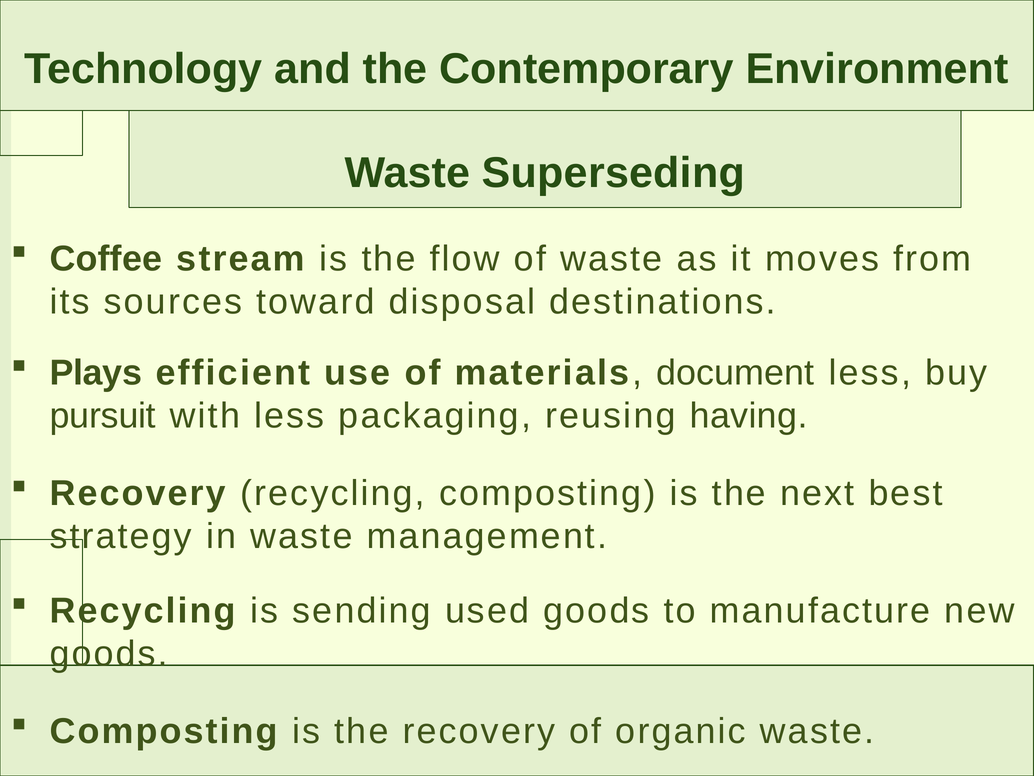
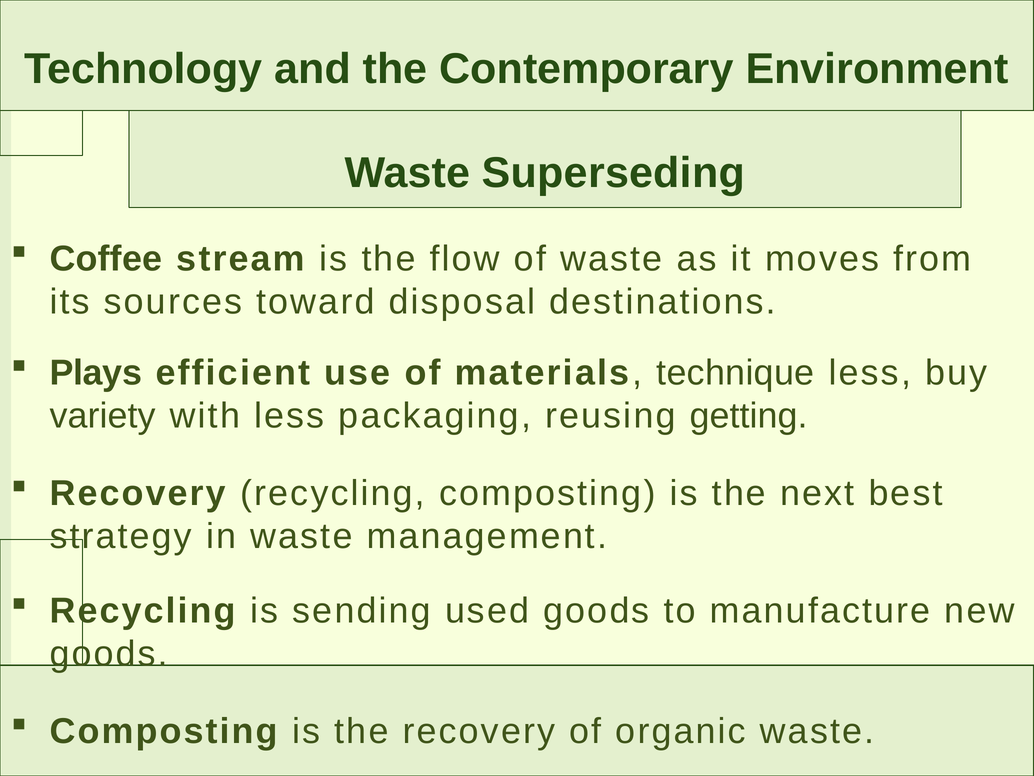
document: document -> technique (735, 372)
pursuit: pursuit -> variety (103, 416)
having: having -> getting (749, 416)
